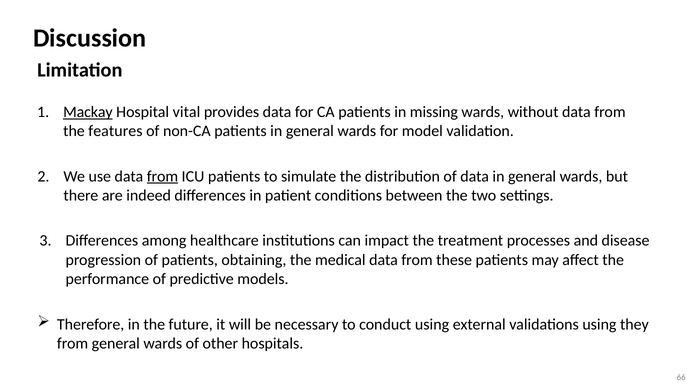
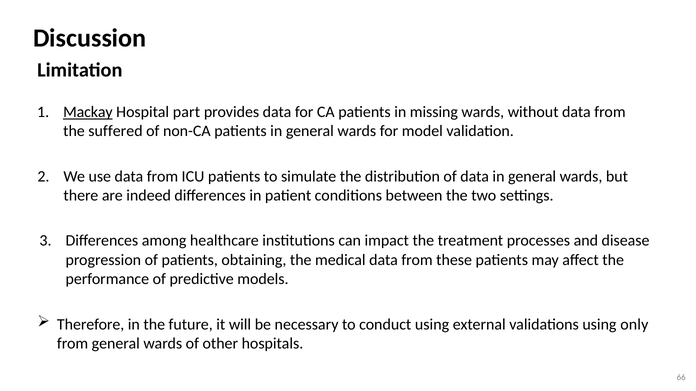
vital: vital -> part (186, 112)
features: features -> suffered (115, 131)
from underline: present -> none (162, 177)
they: they -> only (634, 325)
